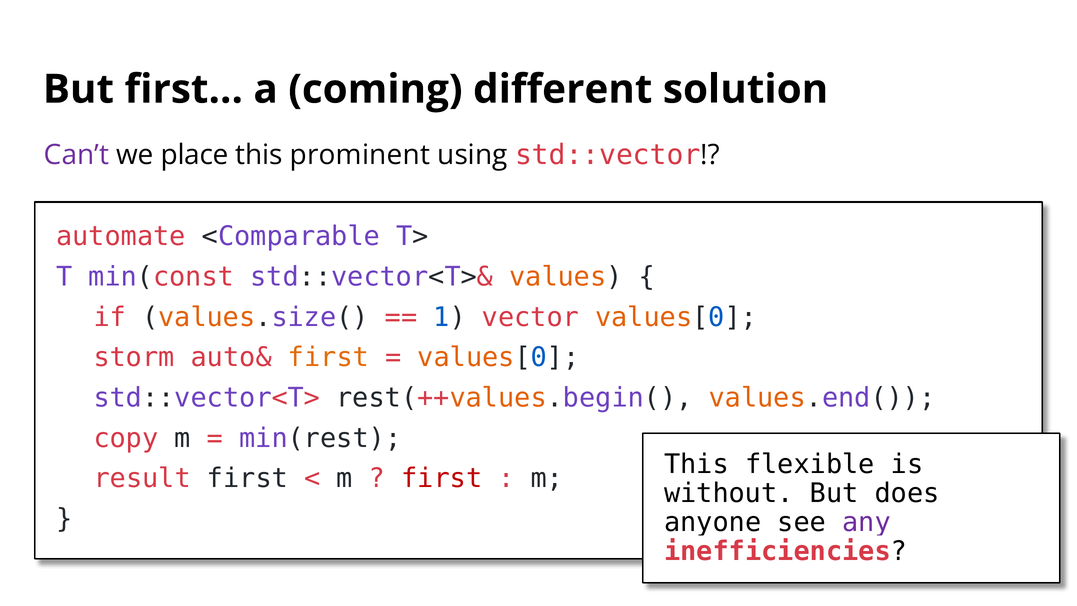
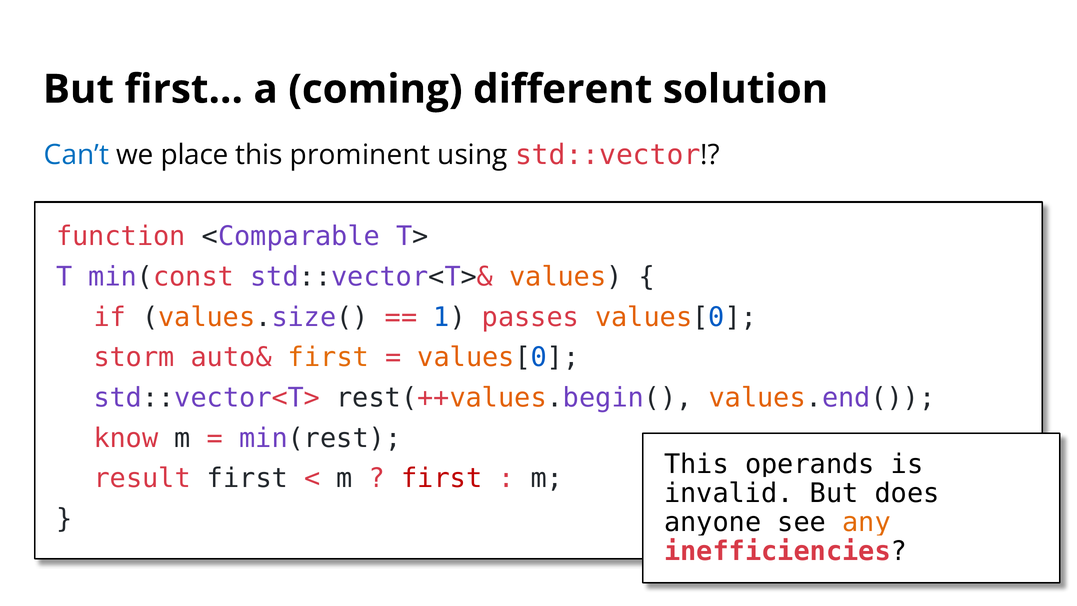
Can’t colour: purple -> blue (77, 155)
automate: automate -> function (121, 237)
vector: vector -> passes (530, 317)
copy: copy -> know (126, 438)
flexible: flexible -> operands (810, 464)
without: without -> invalid (729, 493)
any colour: purple -> orange (867, 522)
